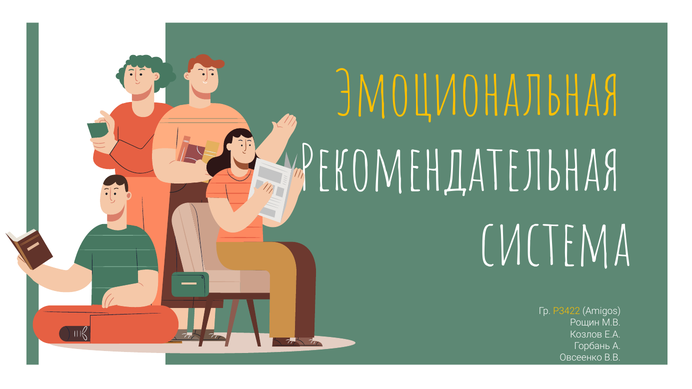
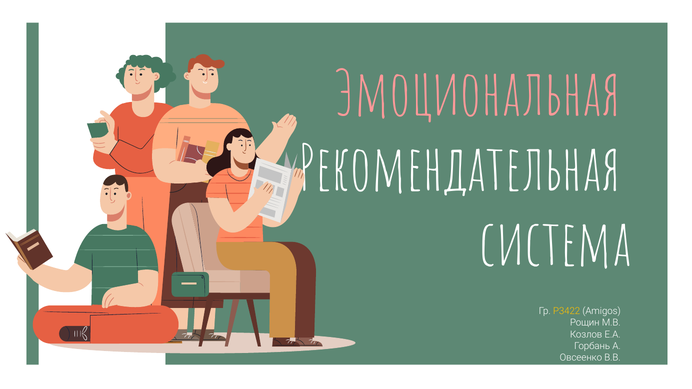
Эмоциональная colour: yellow -> pink (477, 95)
